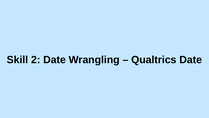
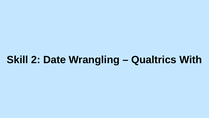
Qualtrics Date: Date -> With (191, 60)
